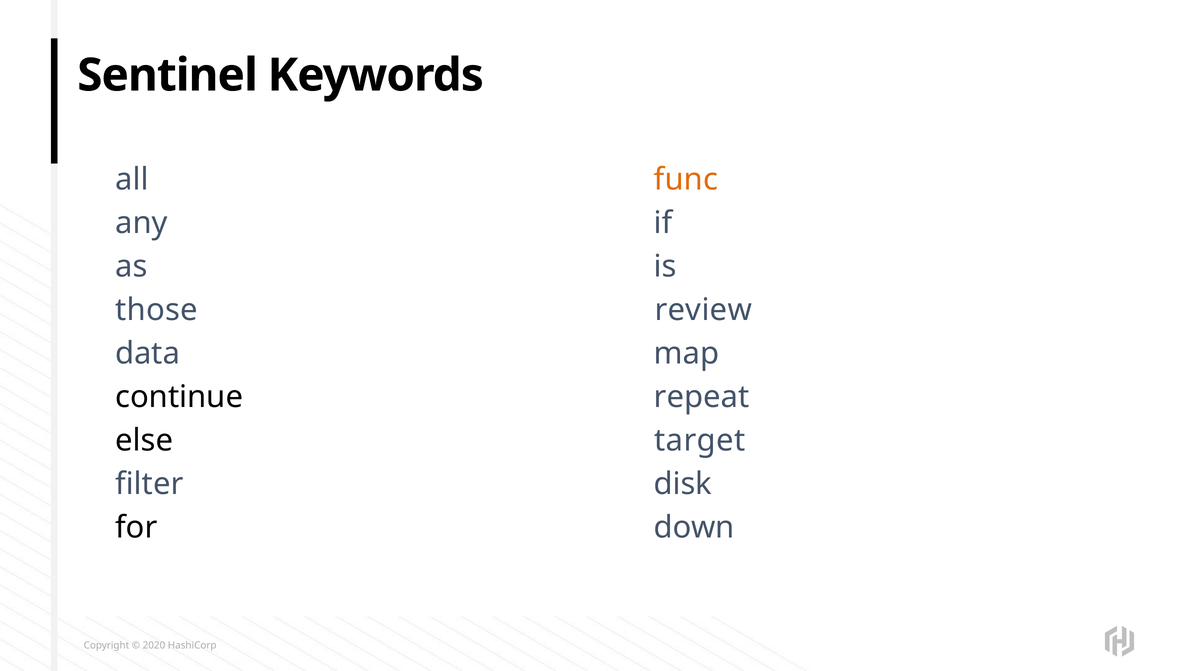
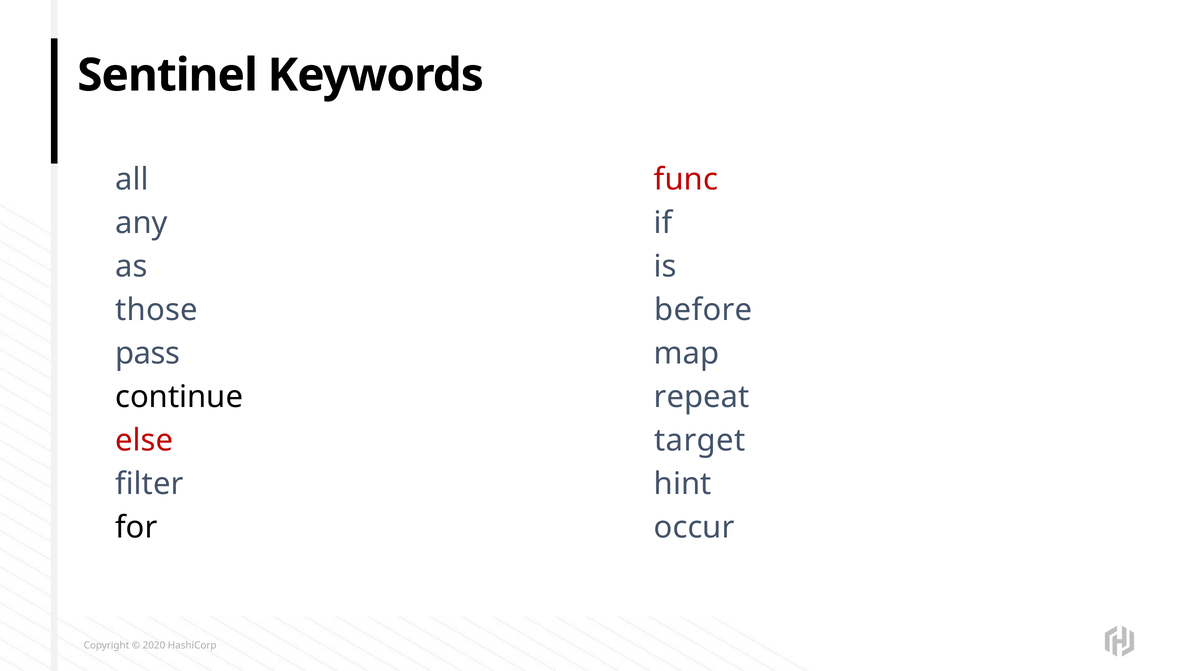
func colour: orange -> red (686, 180)
review: review -> before (703, 310)
data: data -> pass (148, 353)
else colour: black -> red (144, 440)
disk: disk -> hint (683, 484)
down: down -> occur (694, 527)
